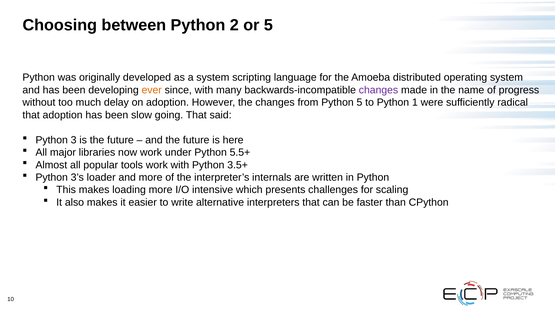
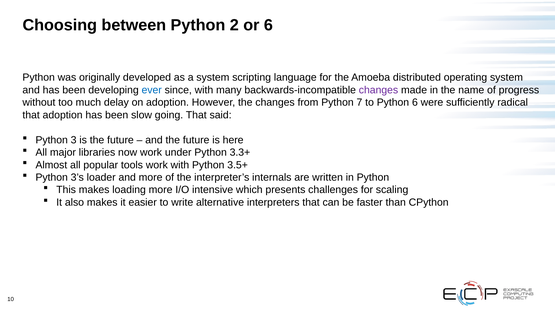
or 5: 5 -> 6 (268, 25)
ever colour: orange -> blue (152, 90)
Python 5: 5 -> 7 (359, 103)
Python 1: 1 -> 6 (415, 103)
5.5+: 5.5+ -> 3.3+ (240, 153)
